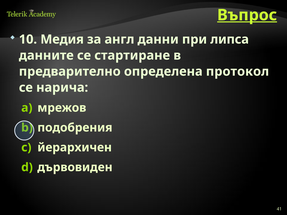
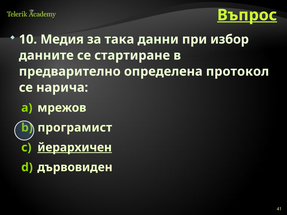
англ: англ -> така (119, 39)
липса: липса -> избор (230, 39)
подобрения: подобрения -> програмист (75, 128)
йерархичен underline: none -> present (75, 148)
